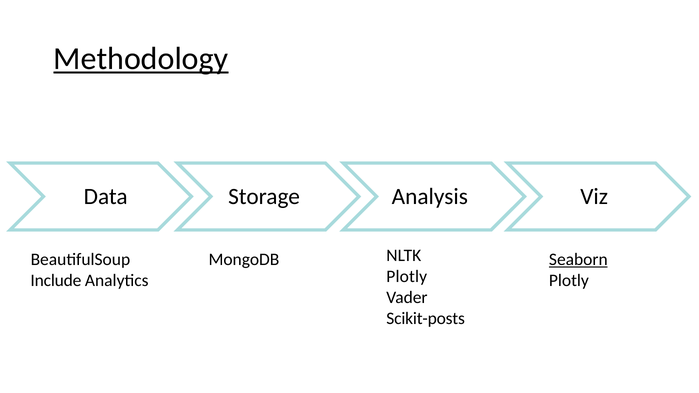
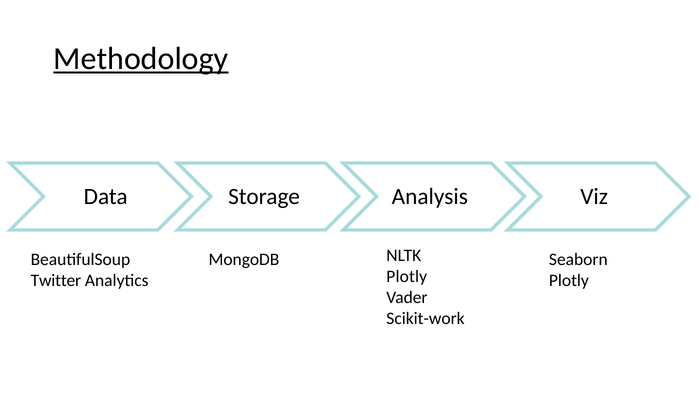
Seaborn underline: present -> none (578, 260)
Include: Include -> Twitter (56, 281)
Scikit-posts: Scikit-posts -> Scikit-work (426, 318)
